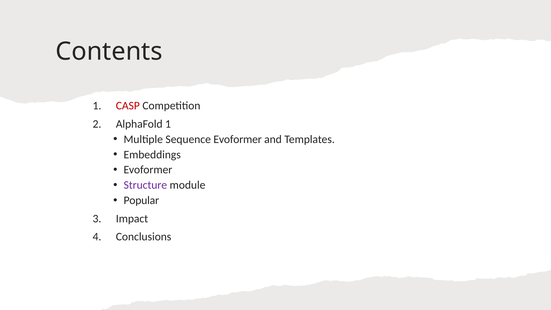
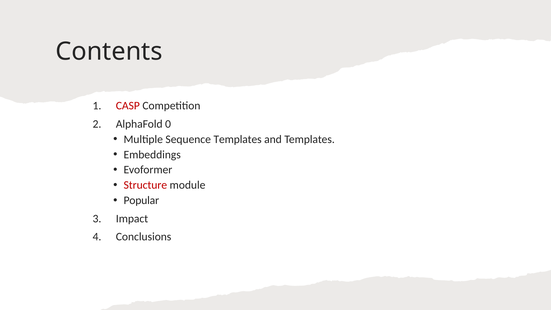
AlphaFold 1: 1 -> 0 (168, 124)
Sequence Evoformer: Evoformer -> Templates (238, 139)
Structure colour: purple -> red (145, 185)
